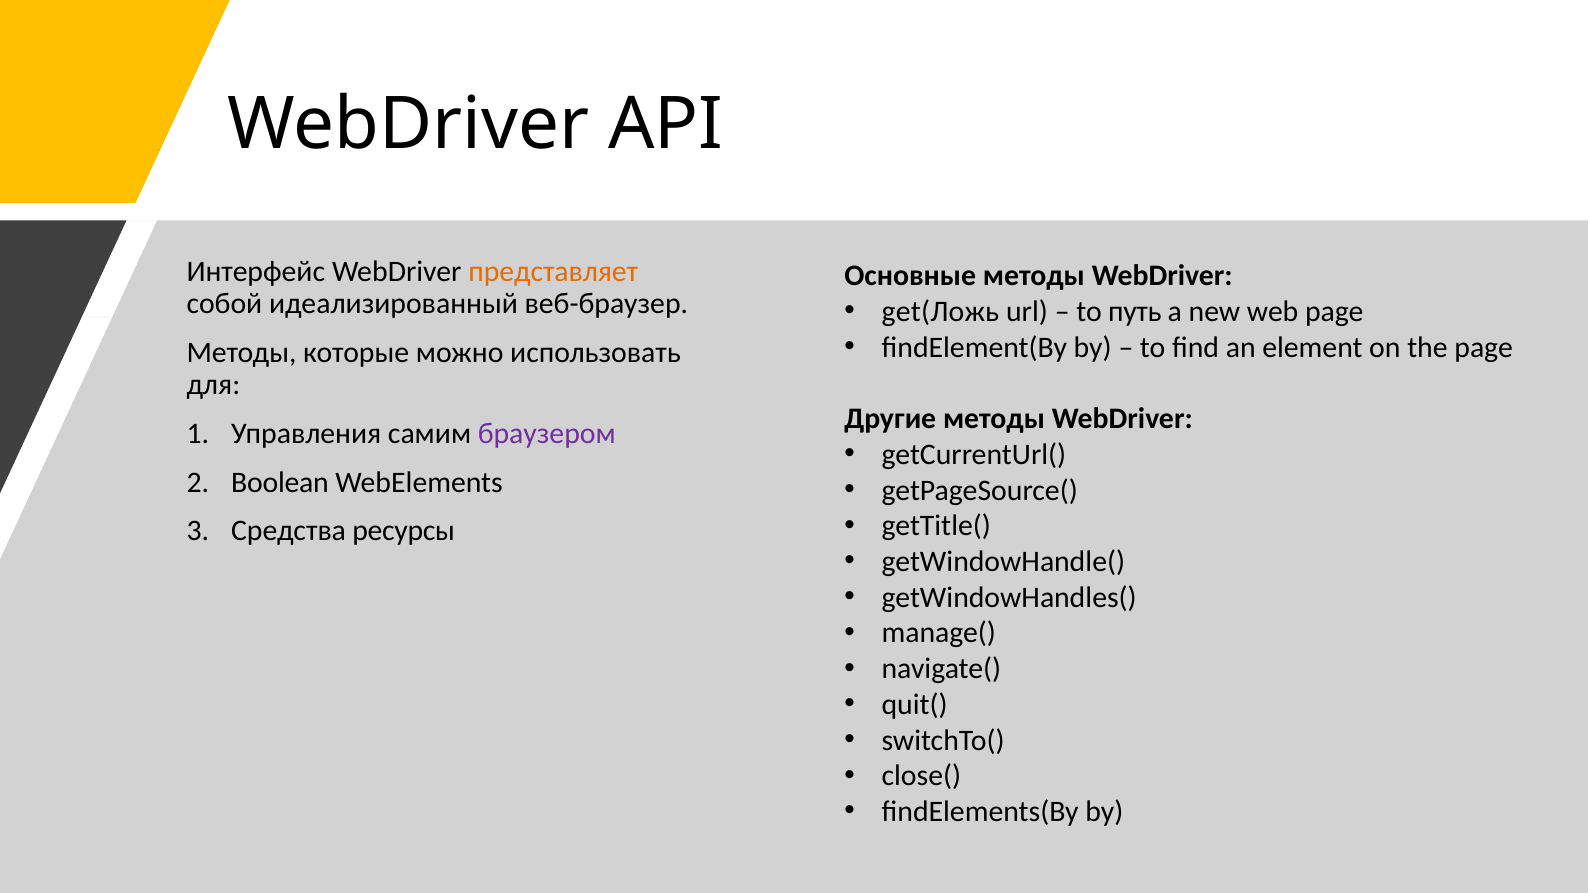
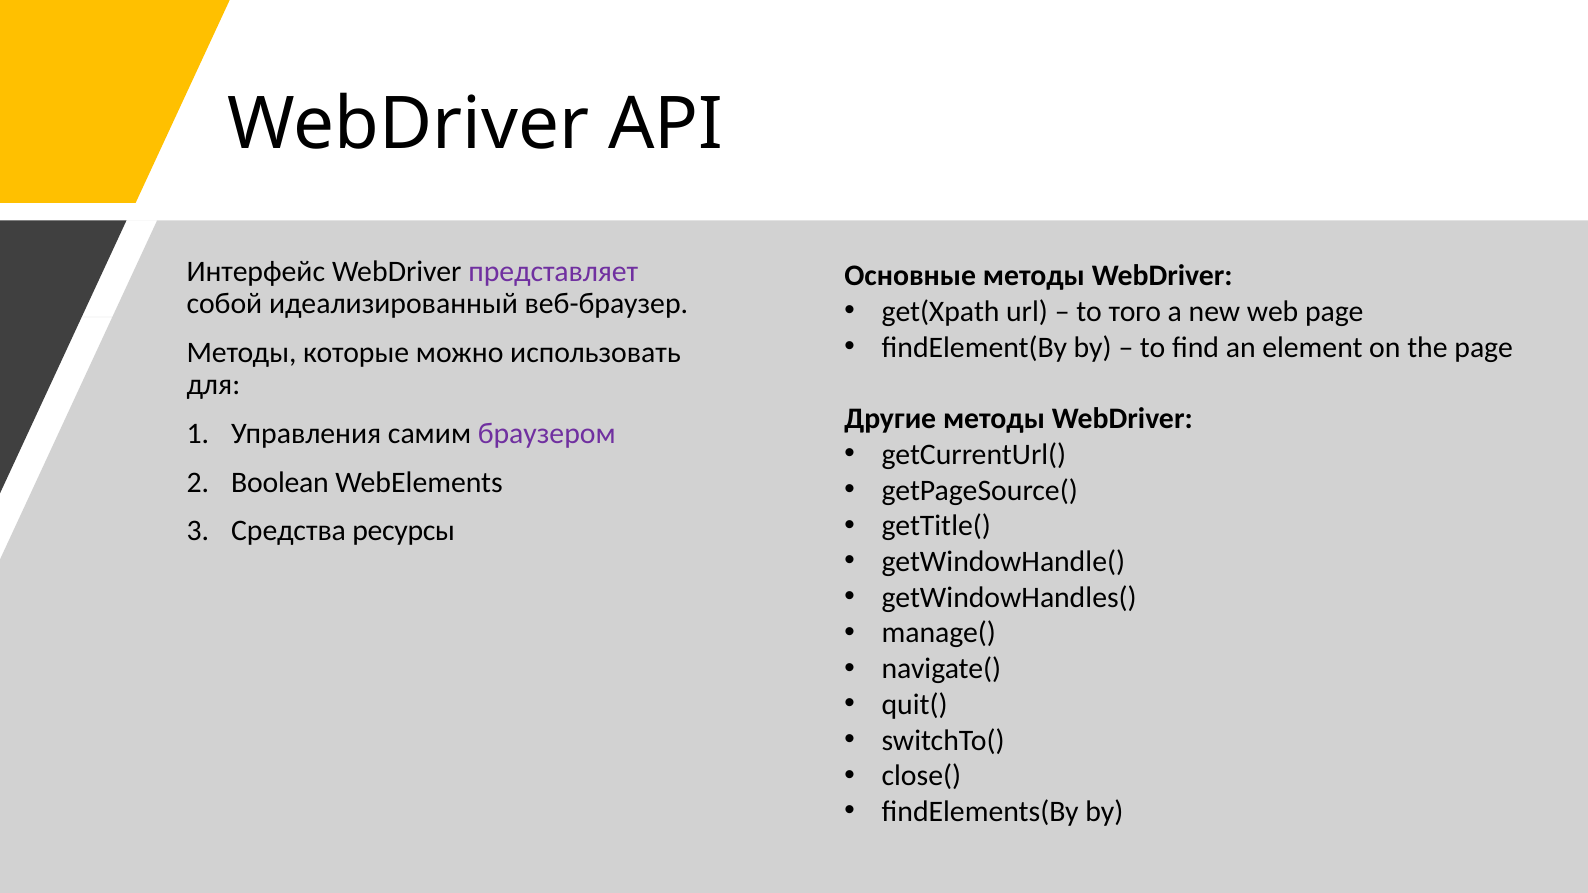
представляет colour: orange -> purple (553, 272)
get(Ложь: get(Ложь -> get(Xpath (941, 312)
путь: путь -> того (1135, 312)
